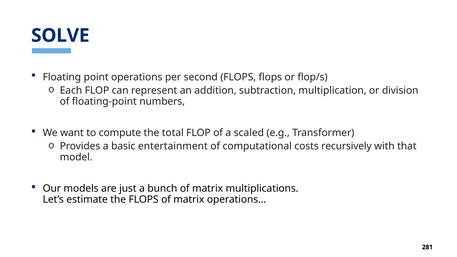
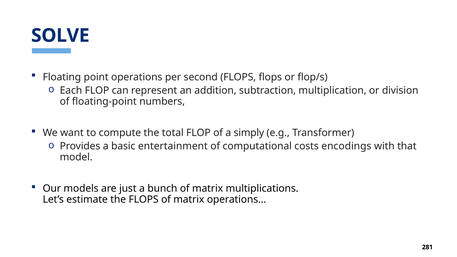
scaled: scaled -> simply (249, 133)
recursively: recursively -> encodings (346, 146)
